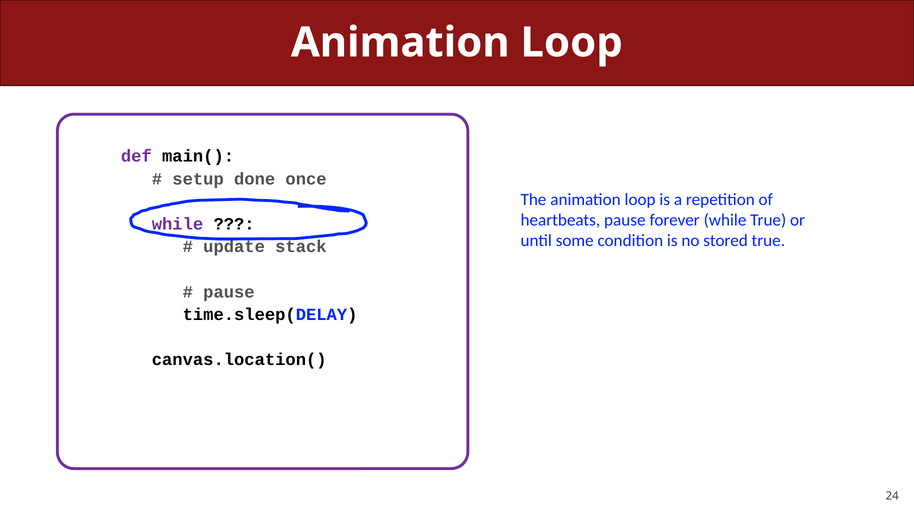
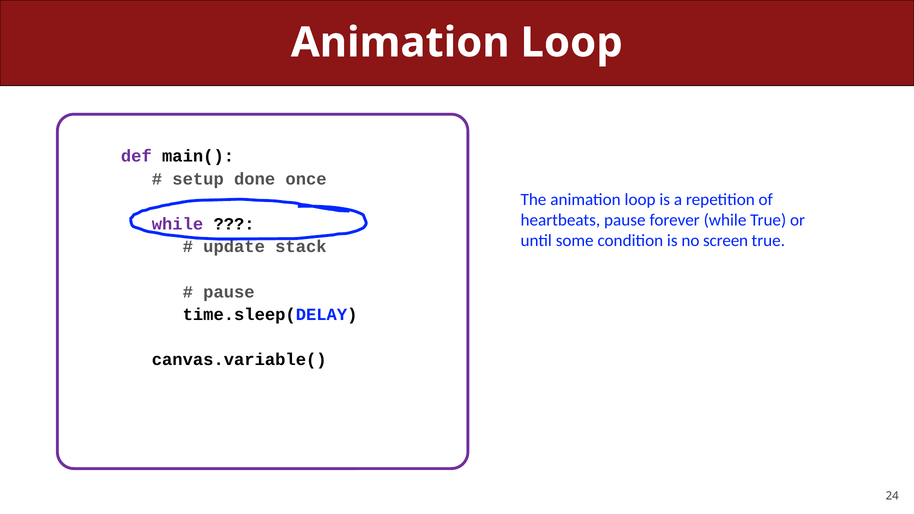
stored: stored -> screen (726, 241)
canvas.location(: canvas.location( -> canvas.variable( (239, 360)
